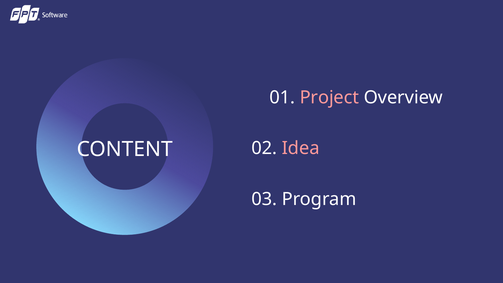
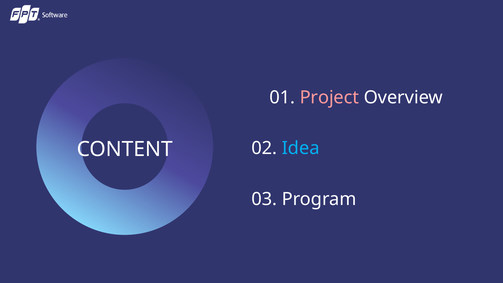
Idea colour: pink -> light blue (301, 148)
